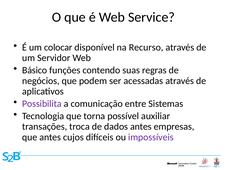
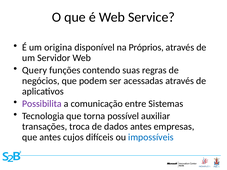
colocar: colocar -> origina (58, 47)
Recurso: Recurso -> Próprios (146, 47)
Básico: Básico -> Query (35, 70)
impossíveis colour: purple -> blue (151, 137)
